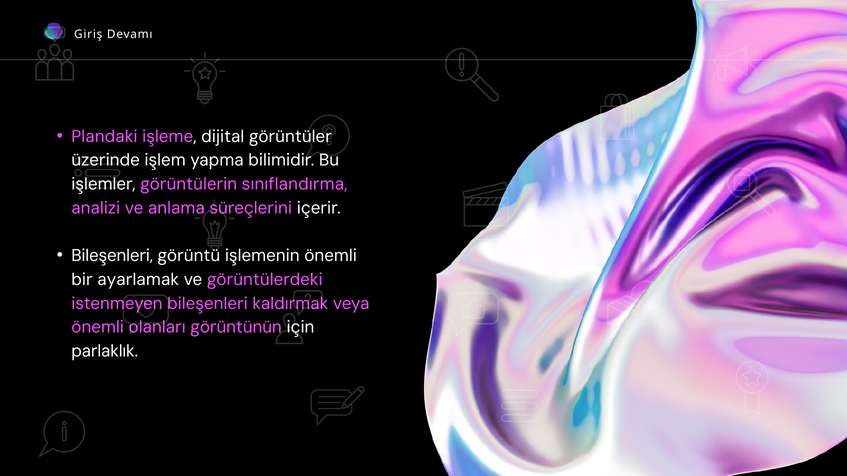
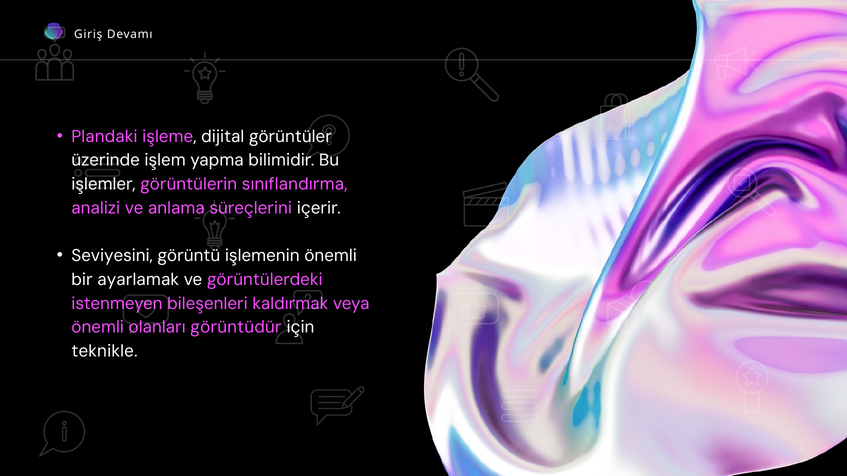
Bileşenleri: Bileşenleri -> Seviyesini (112, 256)
görüntünün: görüntünün -> görüntüdür (236, 328)
parlaklık: parlaklık -> teknikle (105, 351)
